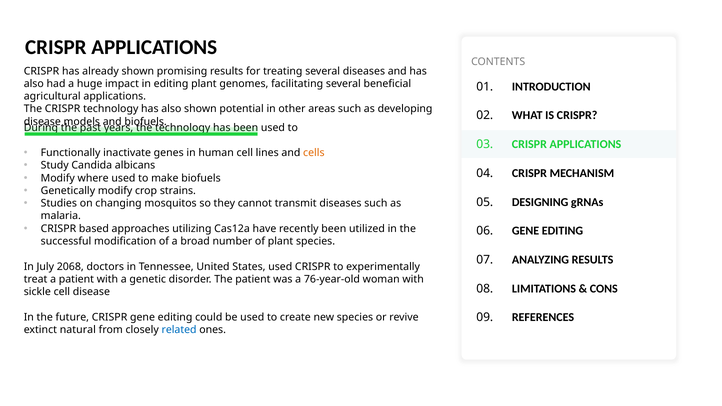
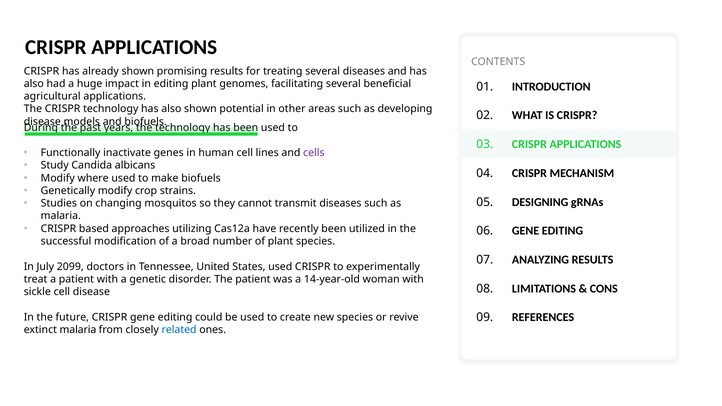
cells colour: orange -> purple (314, 153)
2068: 2068 -> 2099 (70, 267)
76-year-old: 76-year-old -> 14-year-old (332, 279)
extinct natural: natural -> malaria (78, 330)
